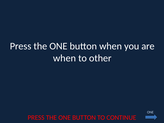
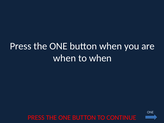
to other: other -> when (100, 58)
